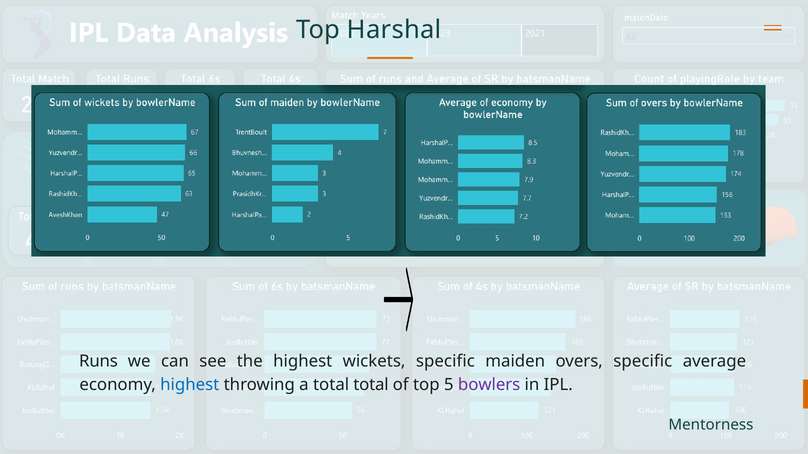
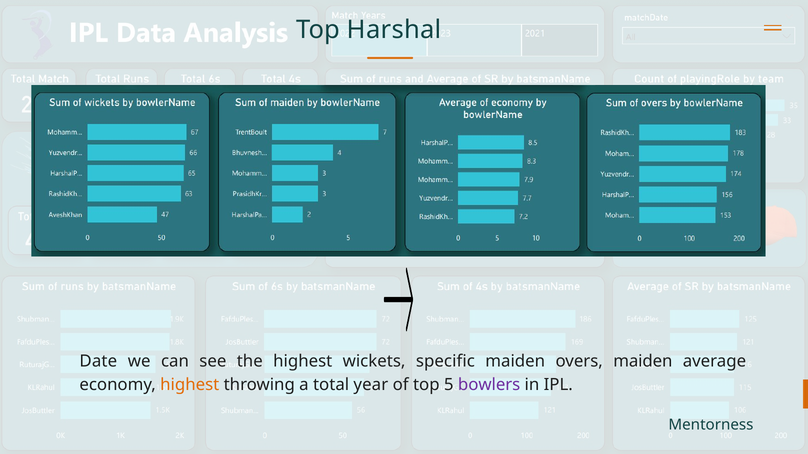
Runs: Runs -> Date (98, 362)
overs specific: specific -> maiden (643, 362)
highest colour: blue -> orange (190, 385)
total total: total -> year (371, 385)
